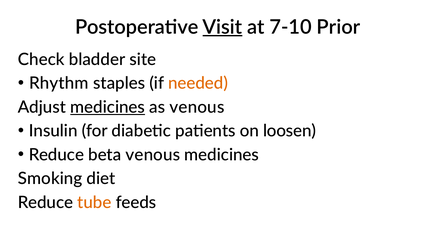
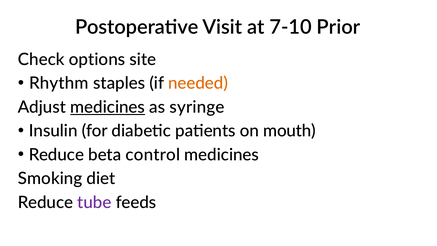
Visit underline: present -> none (222, 27)
bladder: bladder -> options (97, 59)
as venous: venous -> syringe (197, 107)
loosen: loosen -> mouth (290, 131)
beta venous: venous -> control (153, 155)
tube colour: orange -> purple (94, 202)
